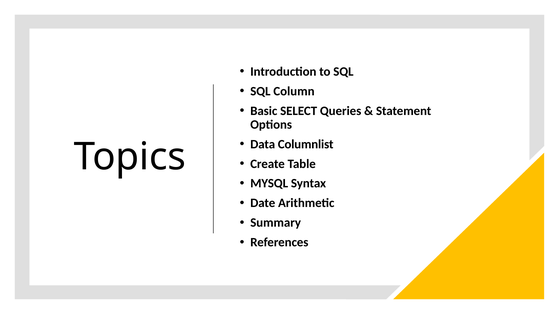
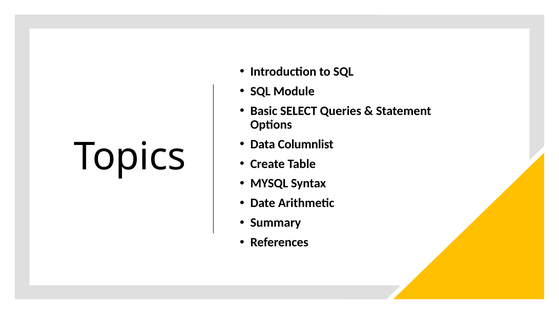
Column: Column -> Module (294, 91)
